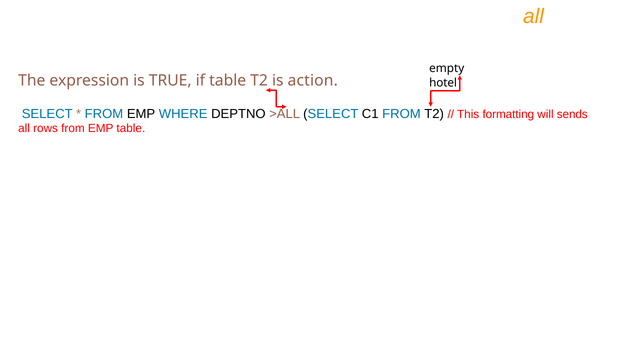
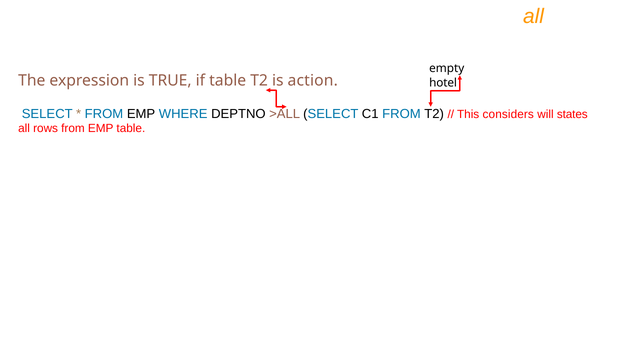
formatting: formatting -> considers (508, 114)
sends: sends -> states (572, 114)
